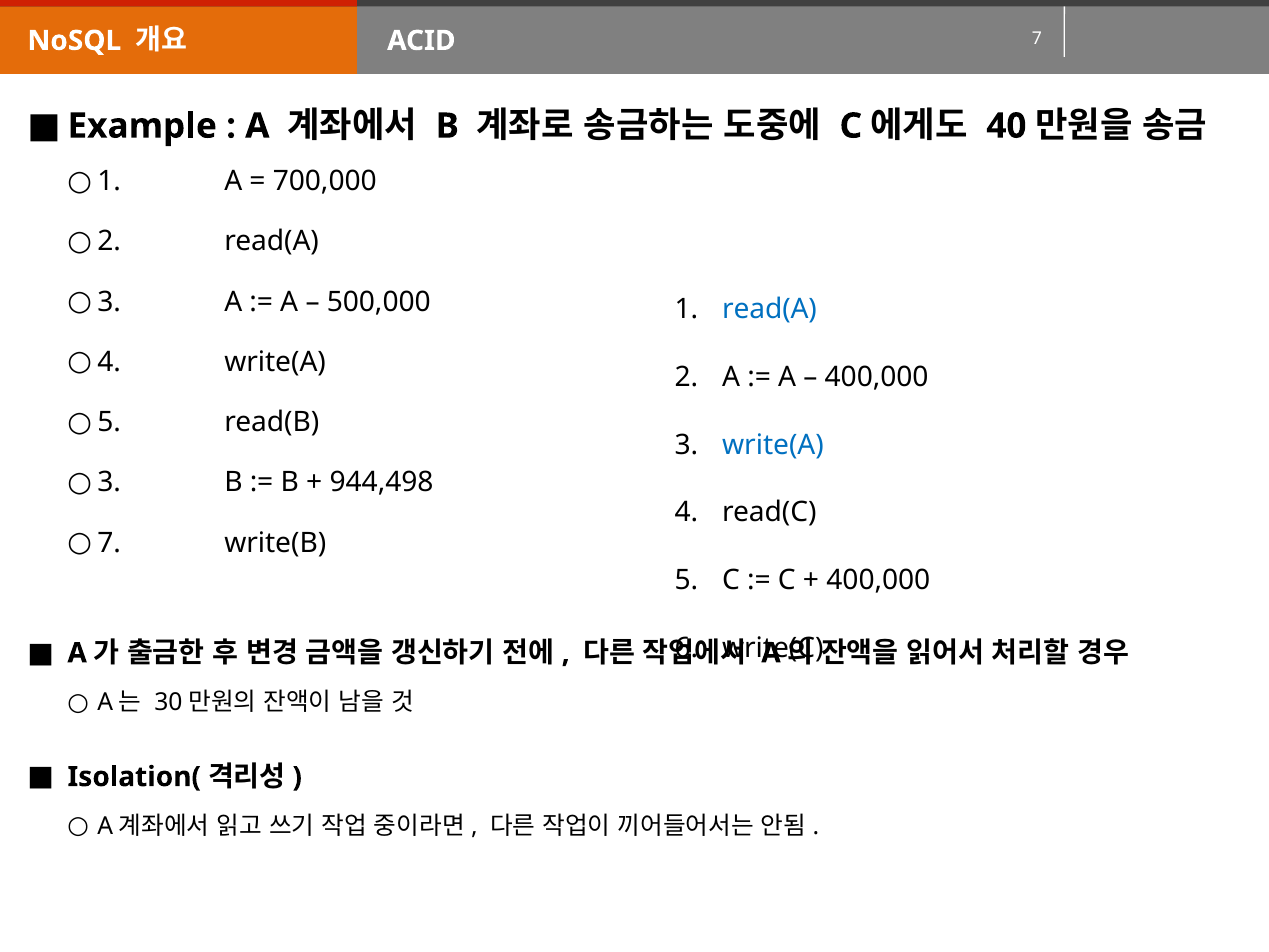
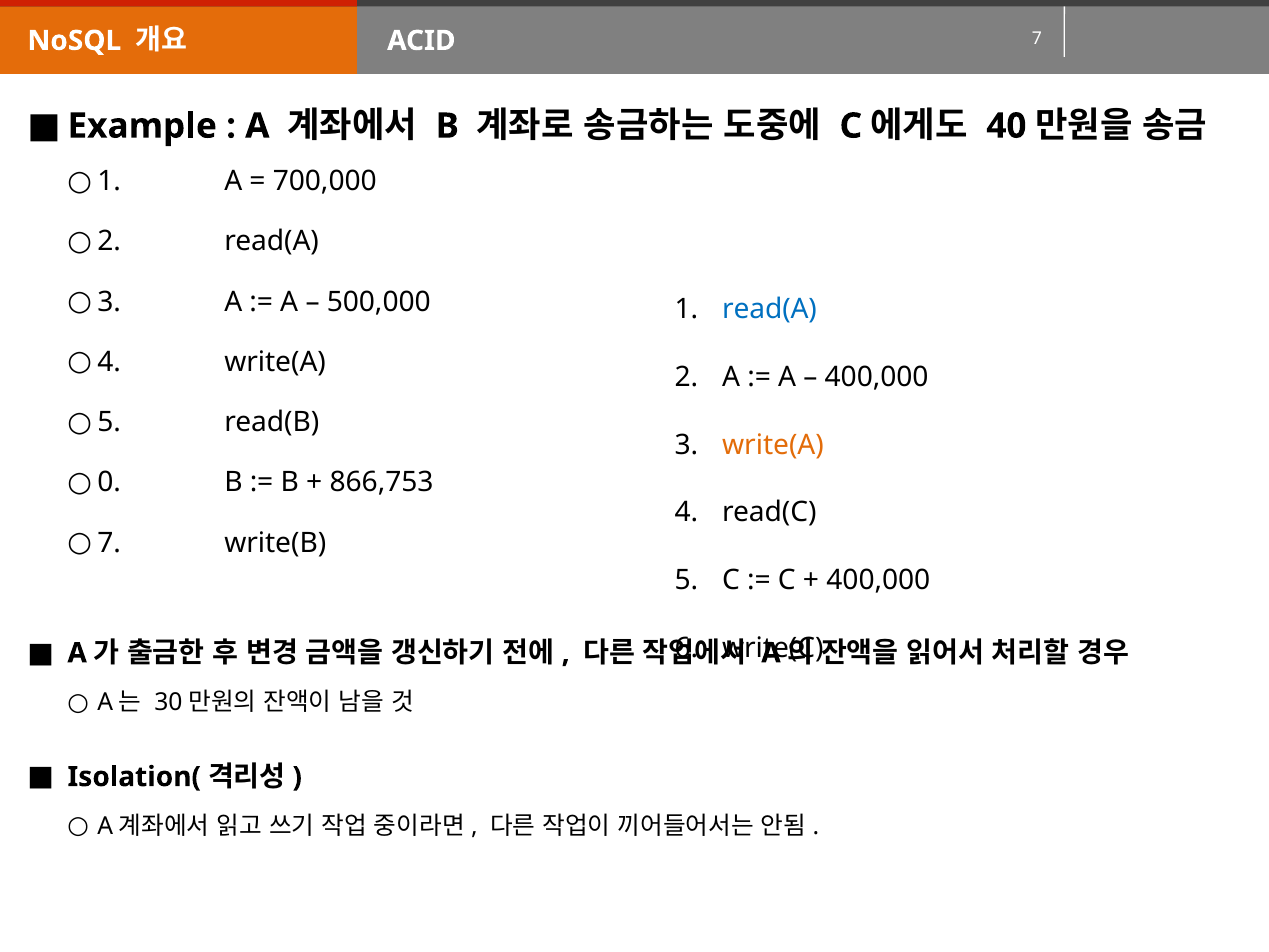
write(A colour: blue -> orange (773, 445)
3: 3 -> 0 (109, 482)
944,498: 944,498 -> 866,753 (382, 482)
